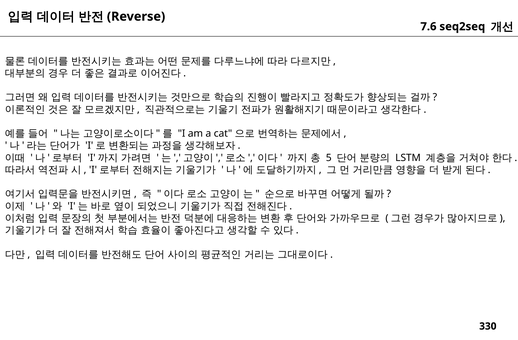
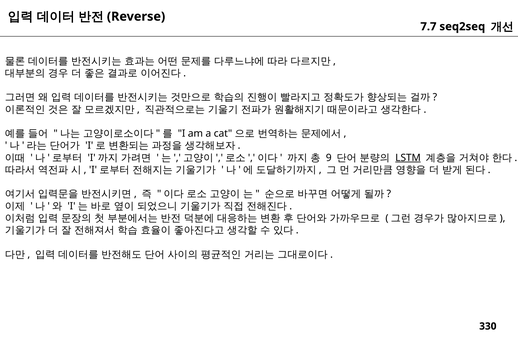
7.6: 7.6 -> 7.7 (428, 27)
5: 5 -> 9 (329, 158)
LSTM underline: none -> present (408, 158)
